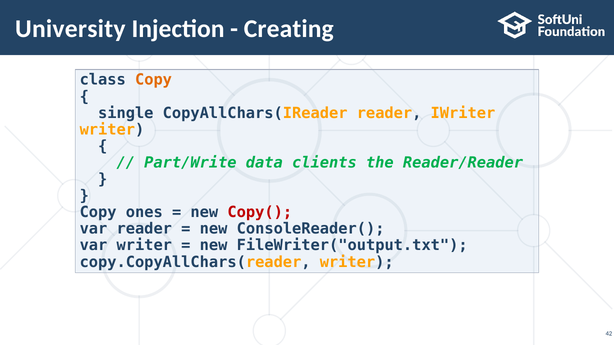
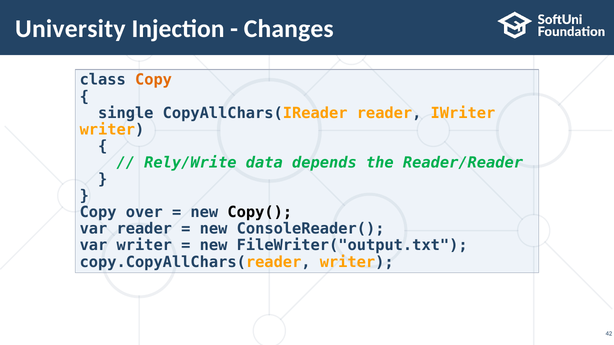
Creating: Creating -> Changes (289, 29)
Part/Write: Part/Write -> Rely/Write (190, 163)
clients: clients -> depends (324, 163)
ones: ones -> over (144, 213)
Copy( colour: red -> black (260, 213)
